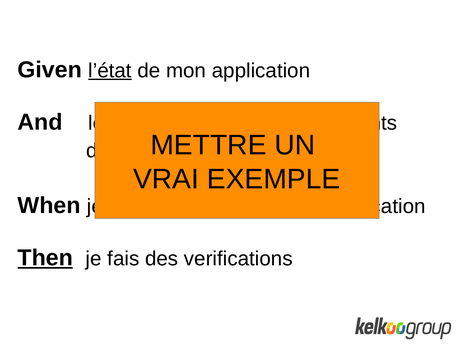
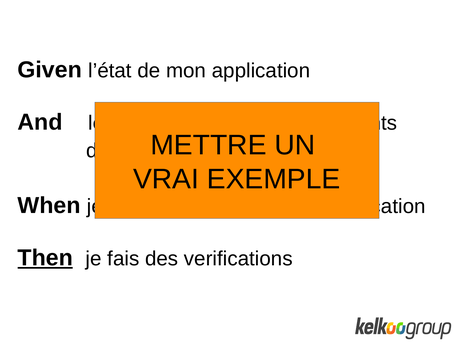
l’état underline: present -> none (110, 71)
